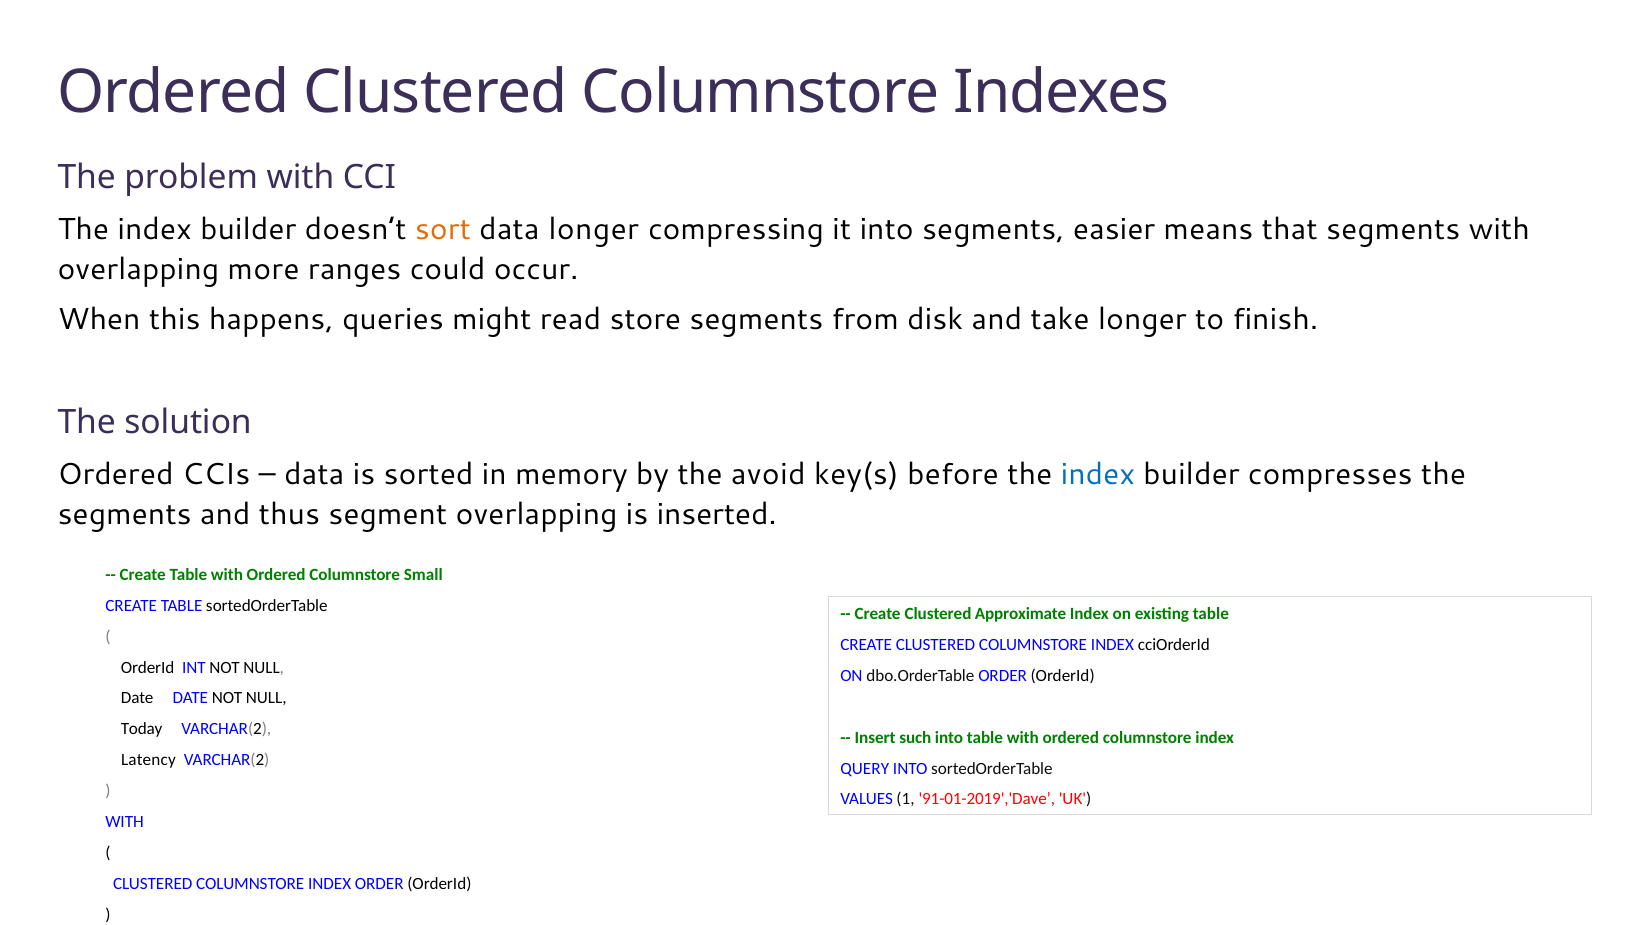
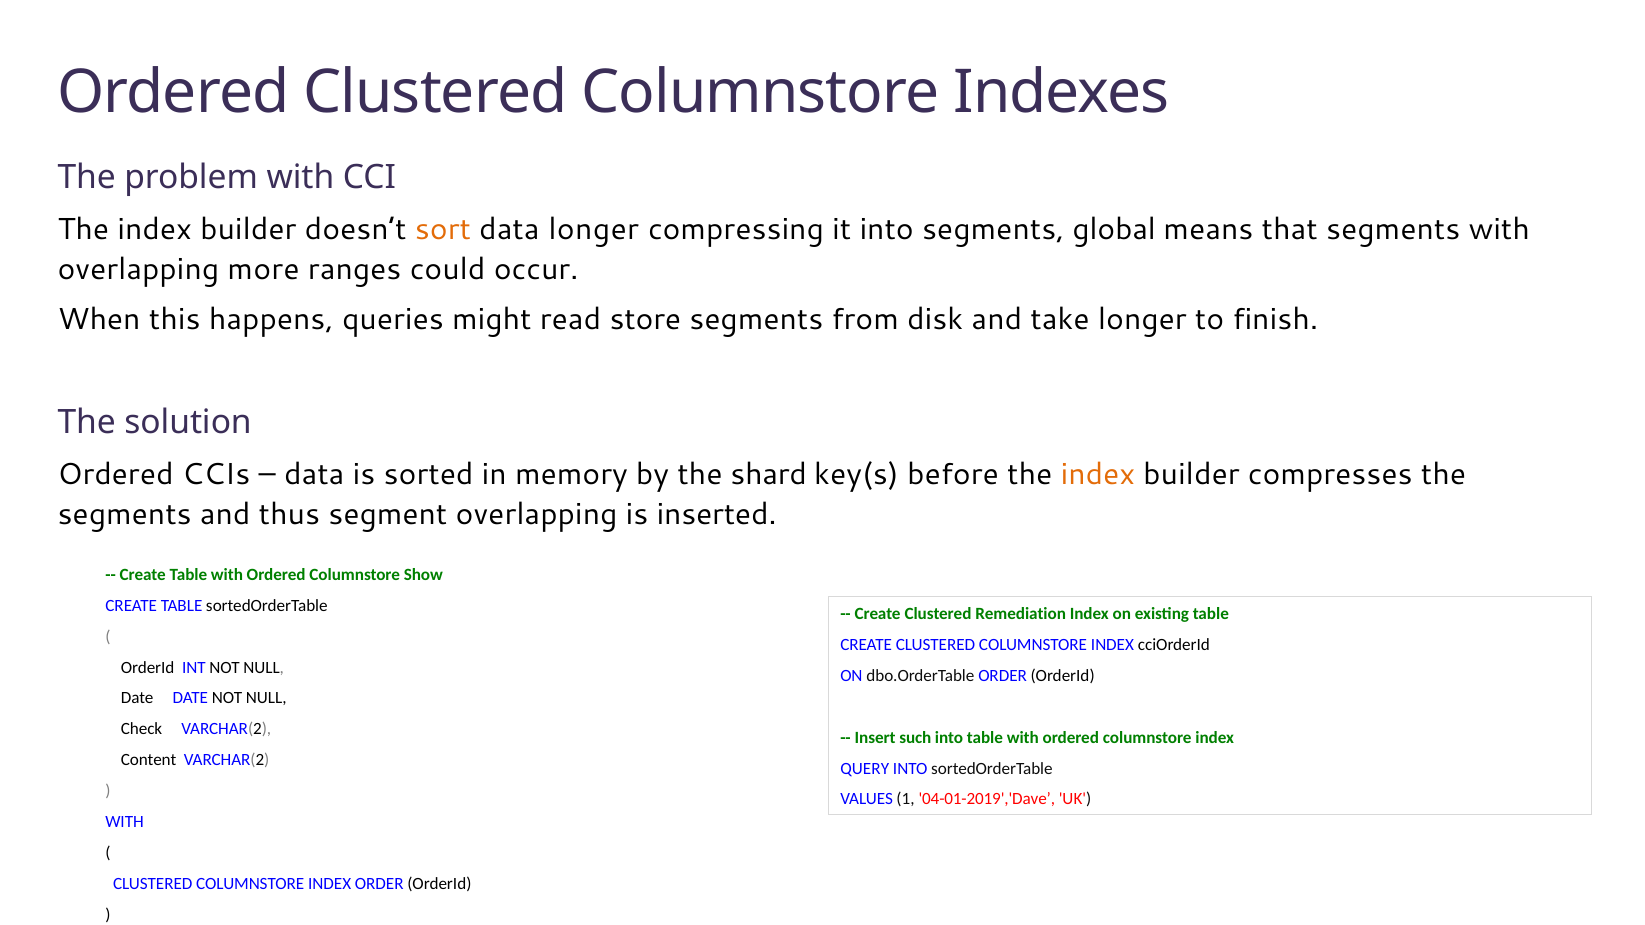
easier: easier -> global (1114, 230)
avoid: avoid -> shard (769, 475)
index colour: blue -> orange (1098, 475)
Small: Small -> Show (423, 575)
Approximate: Approximate -> Remediation (1021, 614)
Today: Today -> Check (142, 729)
Latency: Latency -> Content (149, 760)
91-01-2019','Dave: 91-01-2019','Dave -> 04-01-2019','Dave (987, 800)
